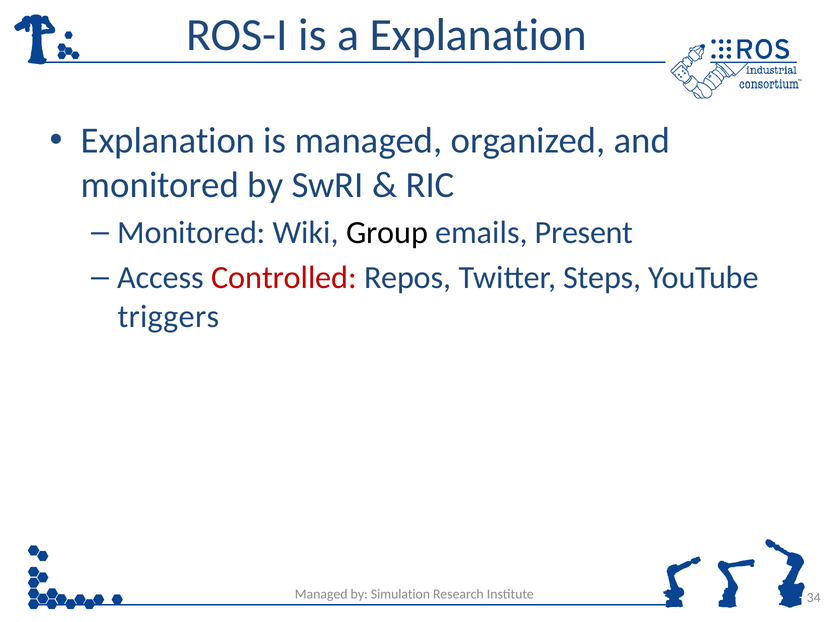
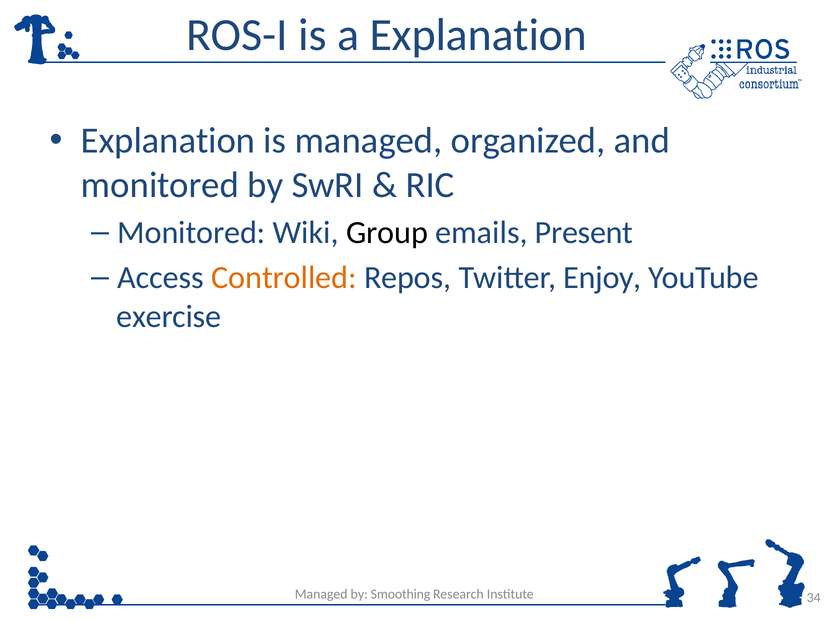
Controlled colour: red -> orange (284, 278)
Steps: Steps -> Enjoy (602, 278)
triggers: triggers -> exercise (169, 316)
Simulation: Simulation -> Smoothing (400, 594)
